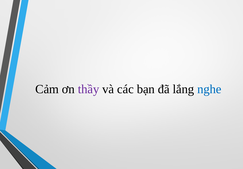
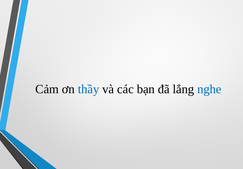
thầy colour: purple -> blue (89, 89)
